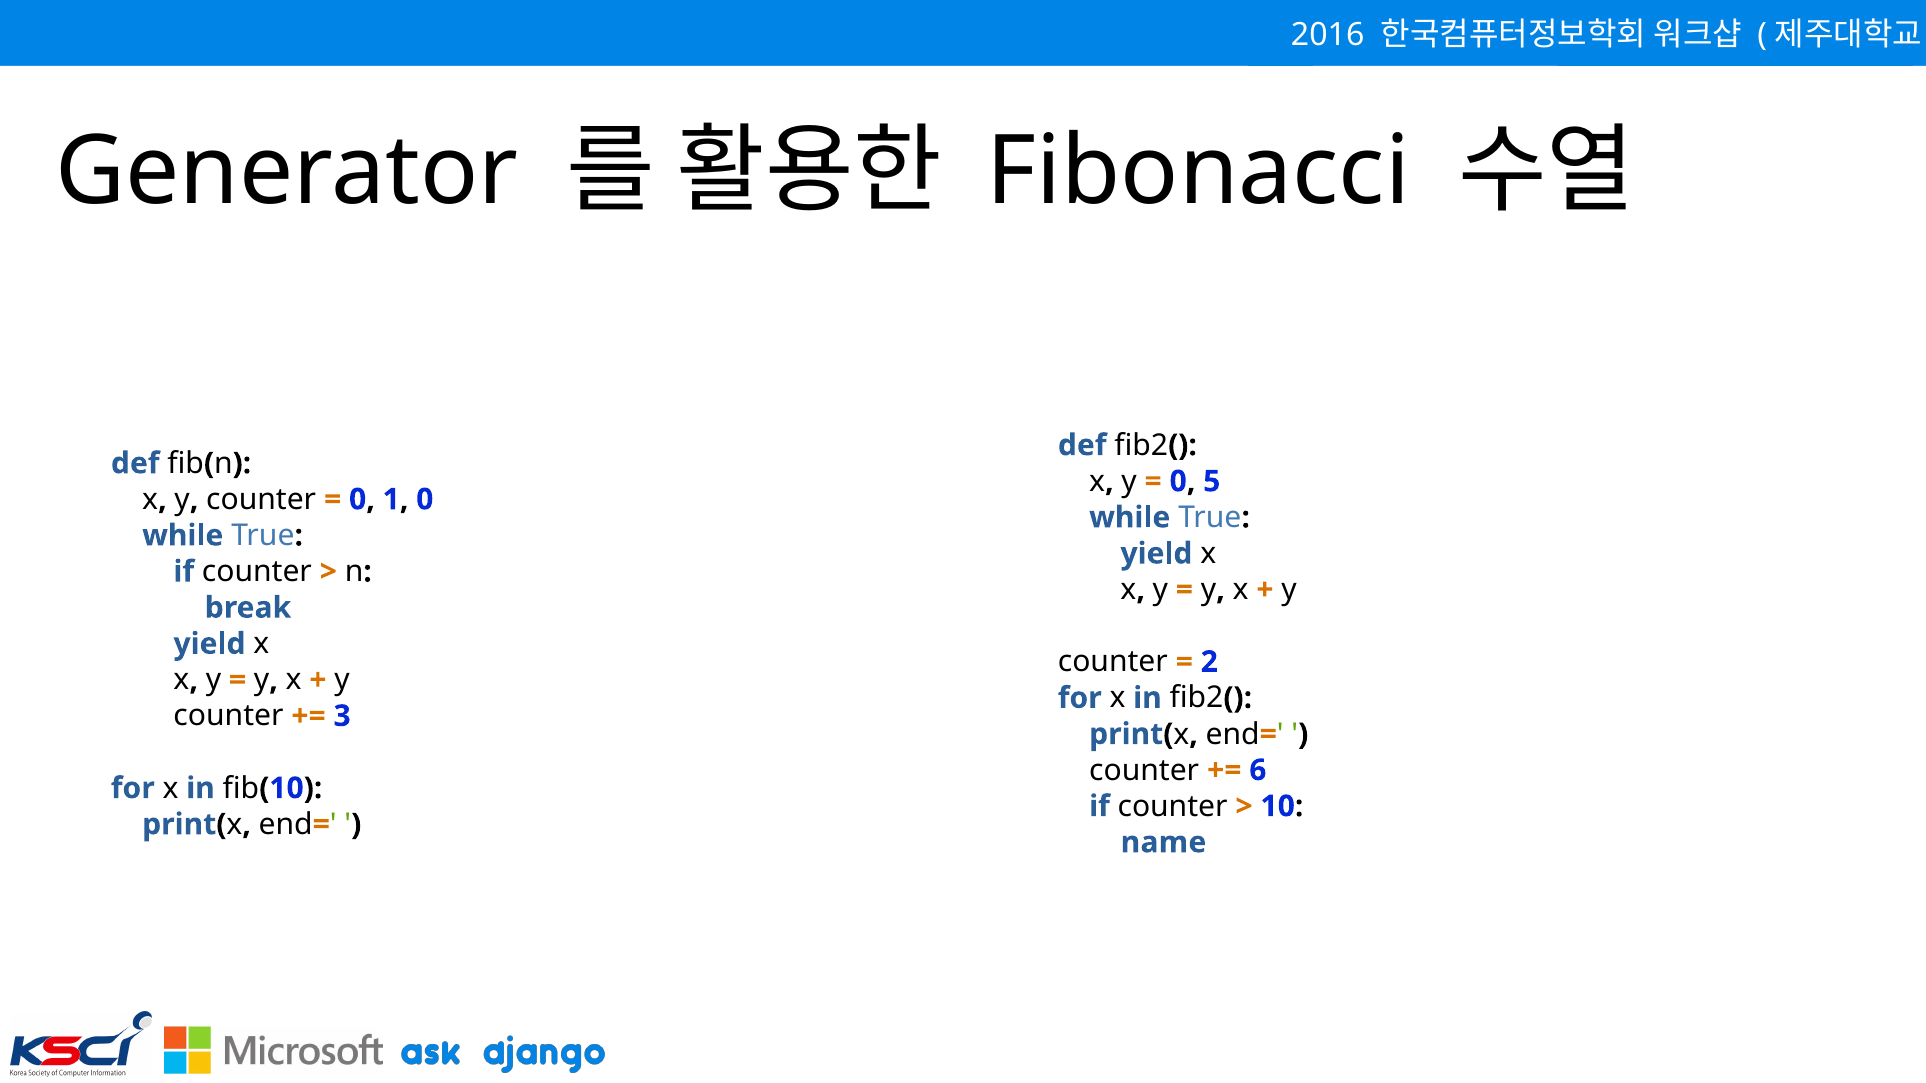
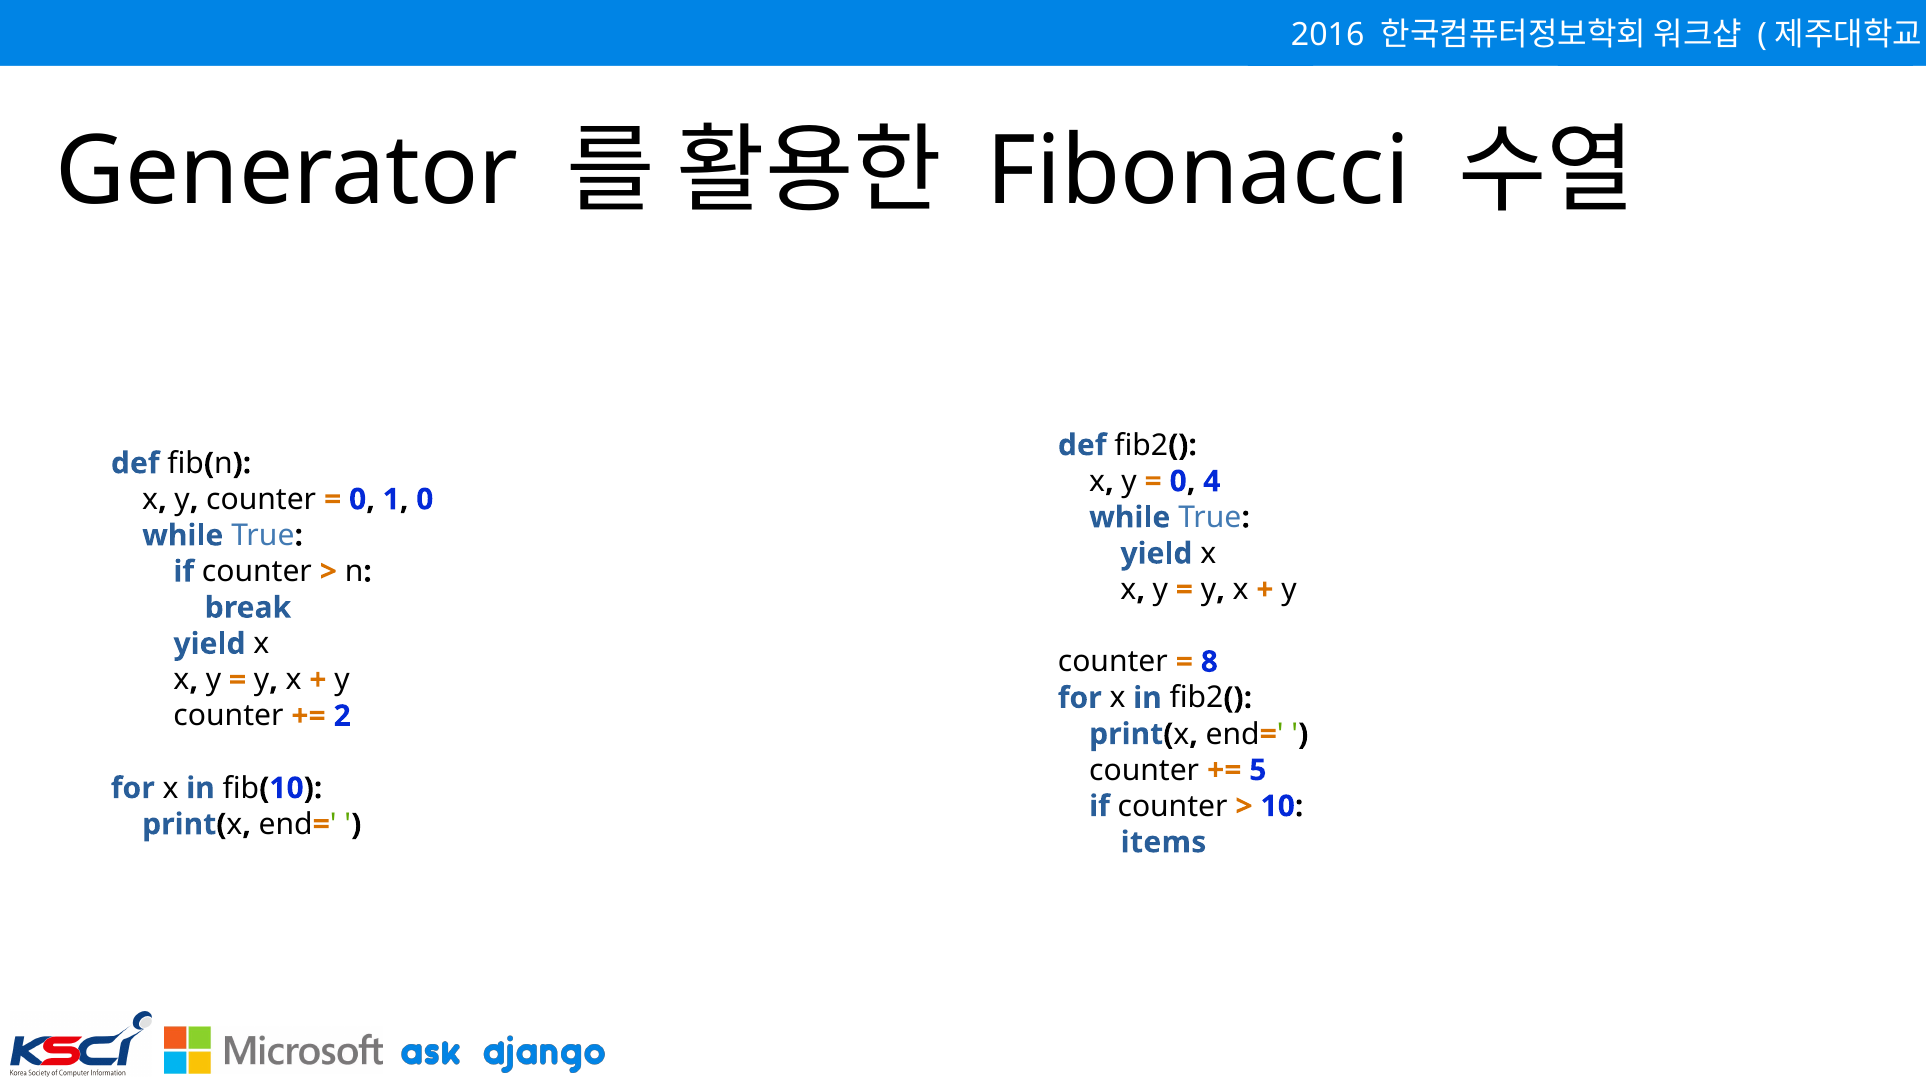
5: 5 -> 4 (1212, 482)
2: 2 -> 8 (1209, 662)
3: 3 -> 2 (342, 716)
6: 6 -> 5 (1258, 770)
name: name -> items (1163, 843)
